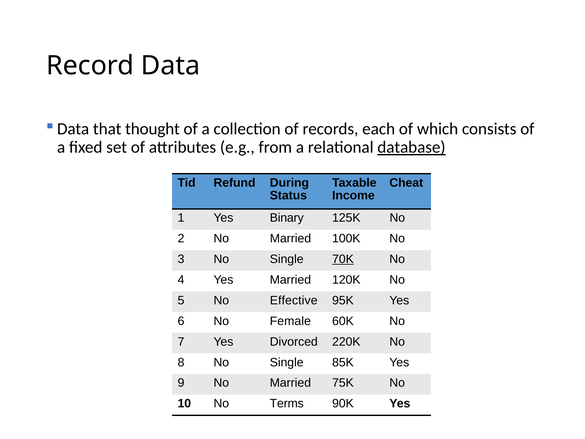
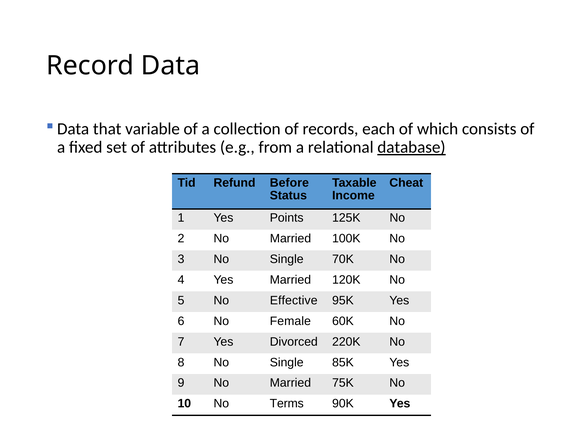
thought: thought -> variable (153, 129)
During: During -> Before (289, 183)
Binary: Binary -> Points (287, 218)
70K underline: present -> none (343, 259)
